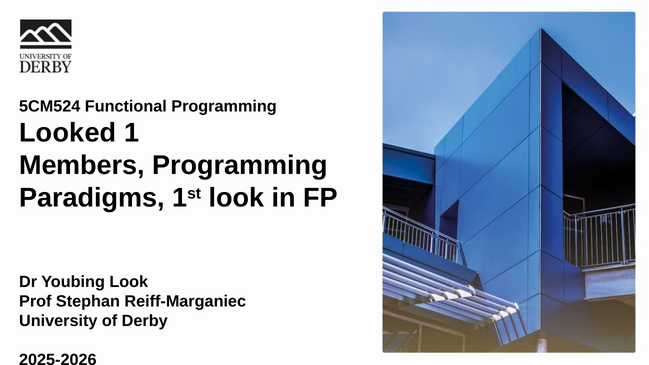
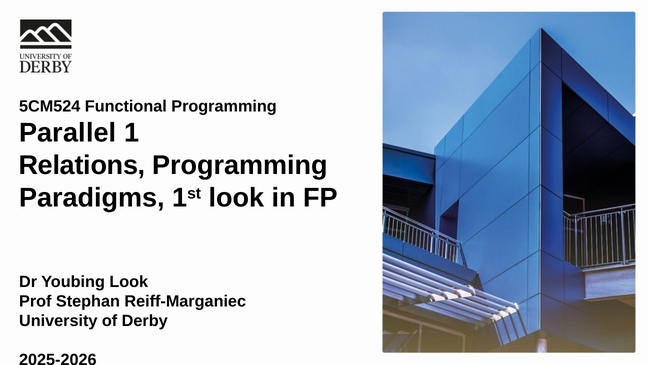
Looked: Looked -> Parallel (68, 133)
Members: Members -> Relations (82, 165)
